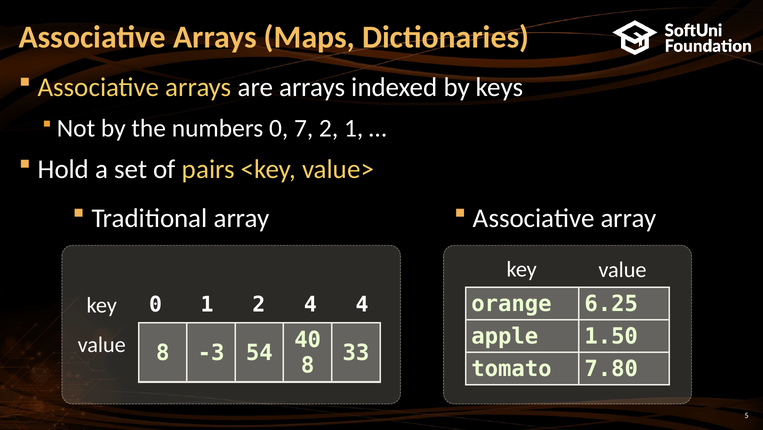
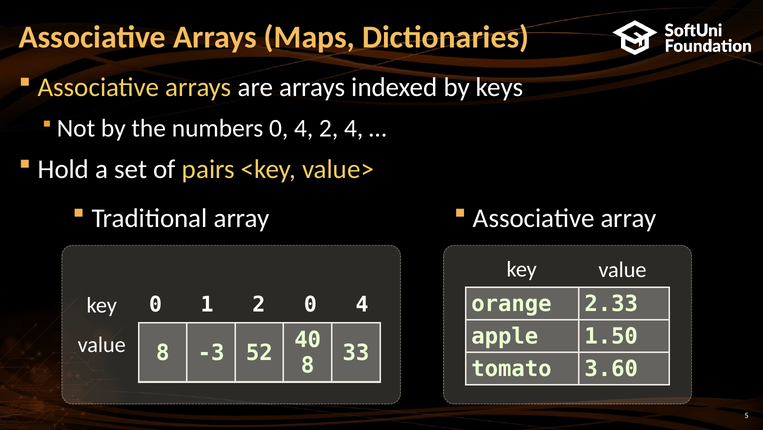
numbers 0 7: 7 -> 4 (304, 128)
2 1: 1 -> 4 (354, 128)
6.25: 6.25 -> 2.33 (611, 303)
2 4: 4 -> 0 (310, 304)
54: 54 -> 52 (259, 352)
7.80: 7.80 -> 3.60 (611, 368)
